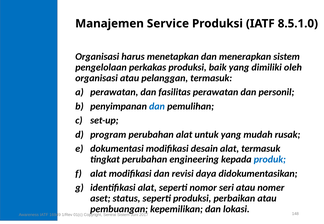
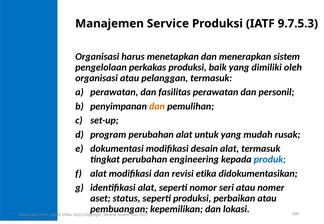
8.5.1.0: 8.5.1.0 -> 9.7.5.3 (298, 24)
dan colour: blue -> orange (157, 106)
daya: daya -> etika (206, 174)
